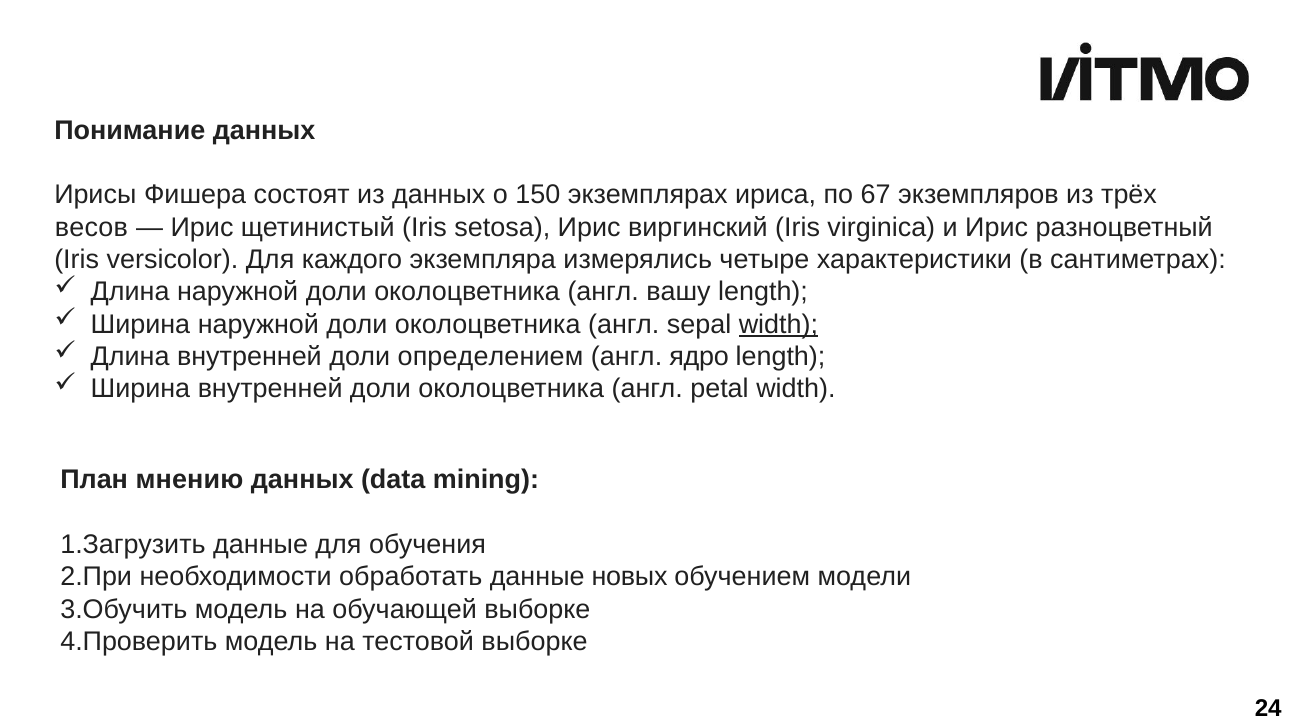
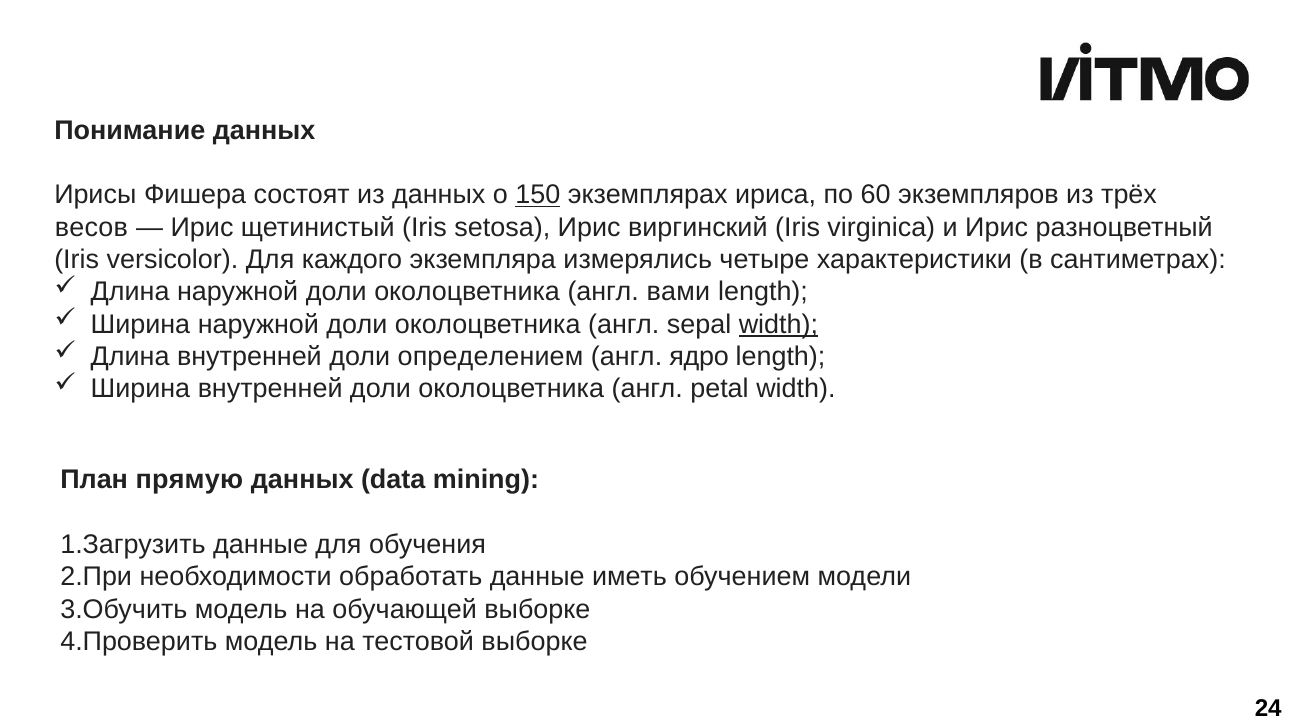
150 underline: none -> present (538, 195)
67: 67 -> 60 (876, 195)
вашу: вашу -> вами (678, 292)
мнению: мнению -> прямую (189, 480)
новых: новых -> иметь (629, 577)
